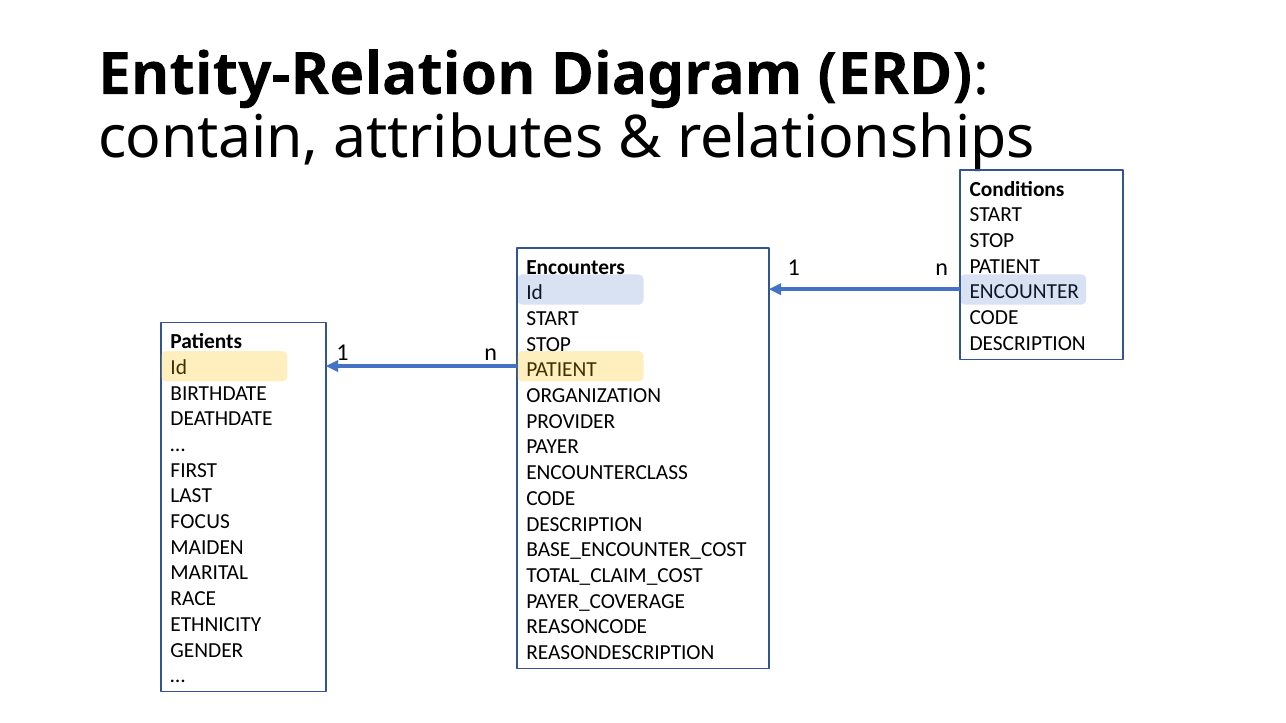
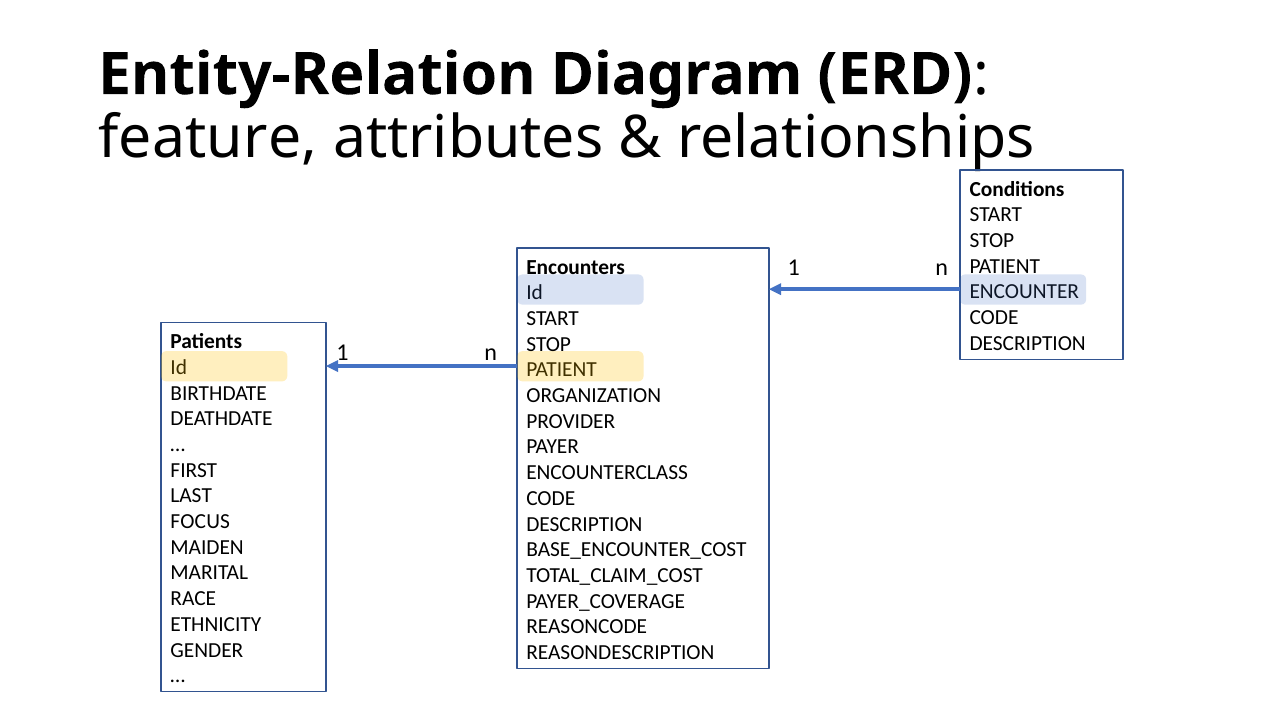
contain: contain -> feature (208, 138)
